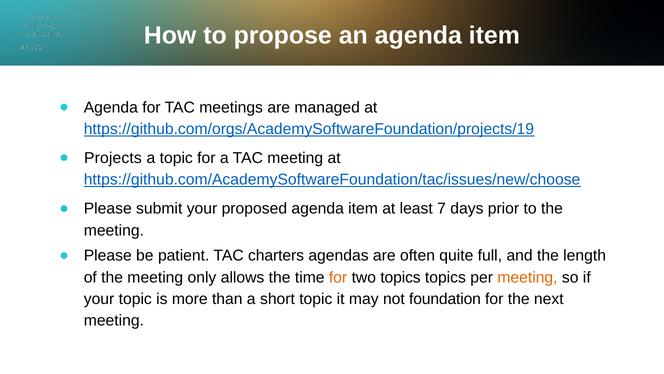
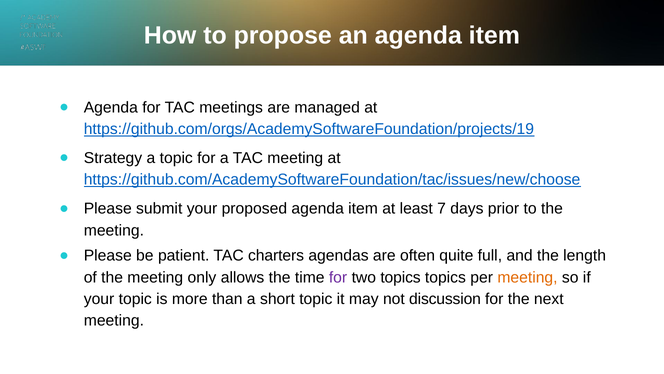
Projects: Projects -> Strategy (113, 158)
for colour: orange -> purple (338, 277)
foundation: foundation -> discussion (445, 299)
